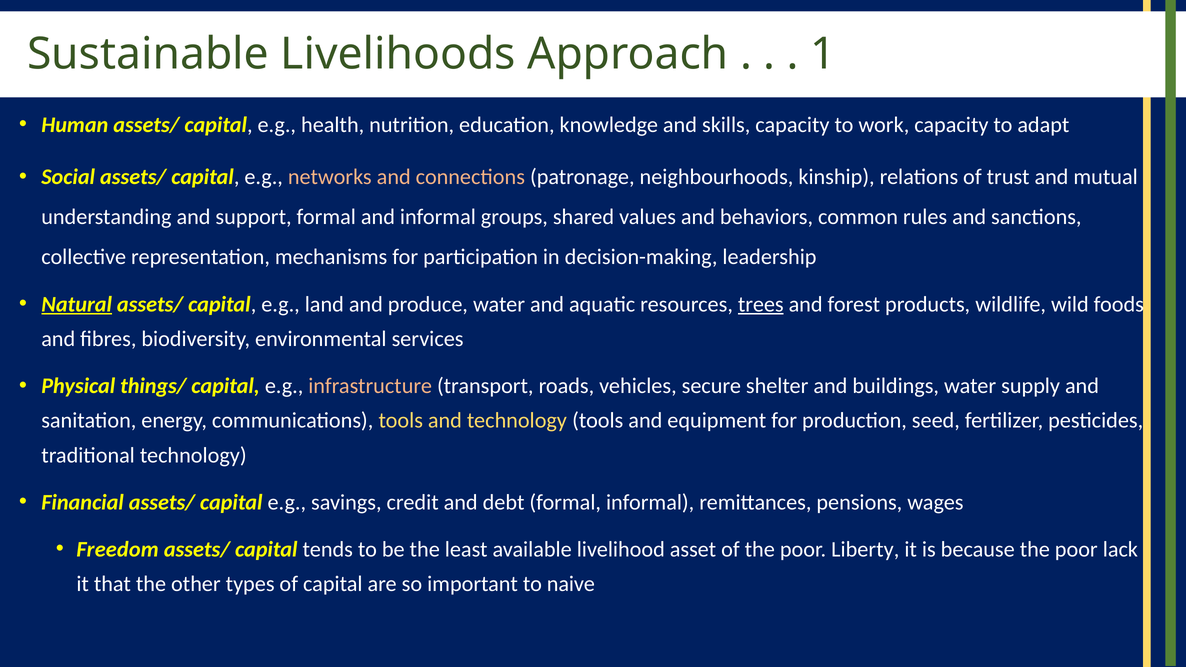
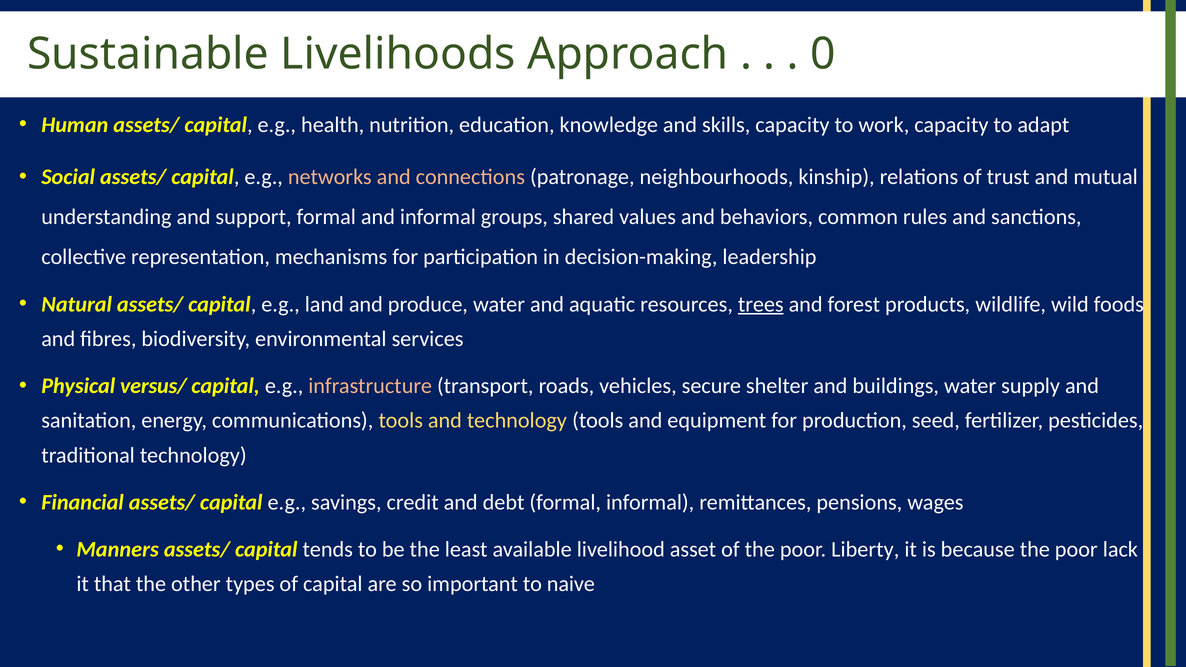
1: 1 -> 0 (823, 54)
Natural underline: present -> none (77, 304)
things/: things/ -> versus/ (153, 386)
Freedom: Freedom -> Manners (118, 549)
